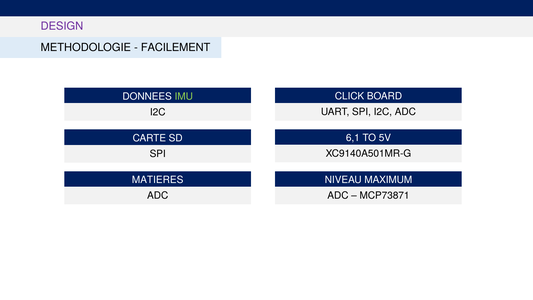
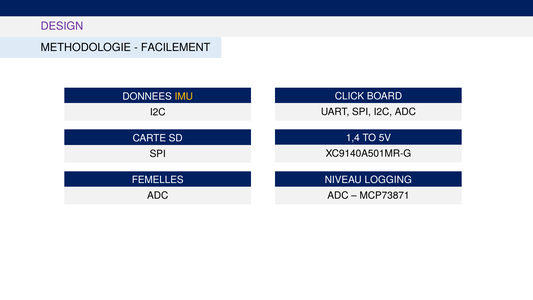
IMU colour: light green -> yellow (184, 96)
6,1: 6,1 -> 1,4 (353, 138)
MATIERES: MATIERES -> FEMELLES (158, 180)
MAXIMUM: MAXIMUM -> LOGGING (388, 180)
